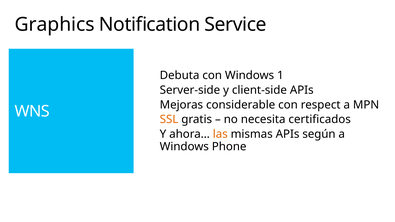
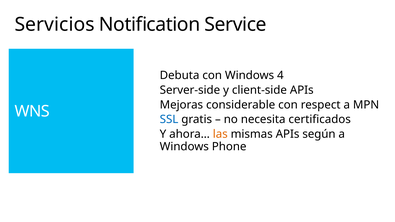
Graphics: Graphics -> Servicios (55, 24)
1: 1 -> 4 (280, 75)
SSL colour: orange -> blue (169, 120)
